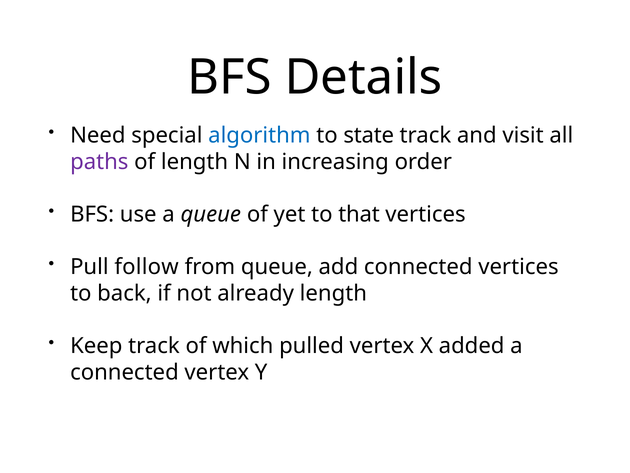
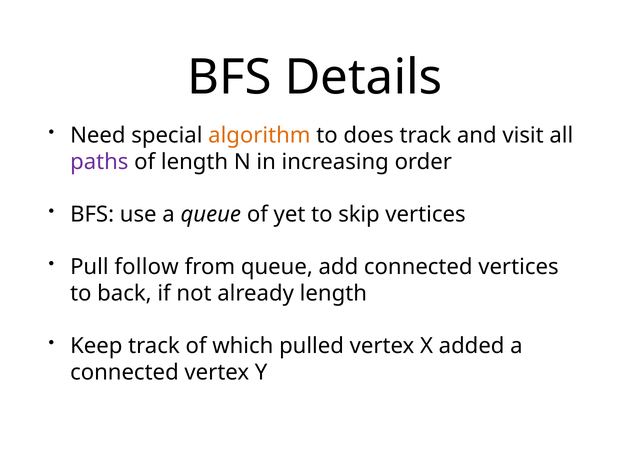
algorithm colour: blue -> orange (259, 135)
state: state -> does (369, 135)
that: that -> skip (359, 214)
